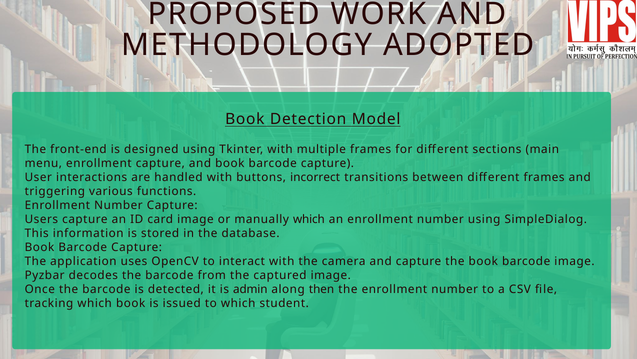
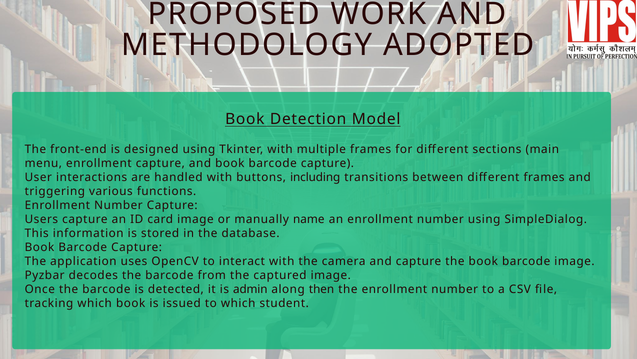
incorrect: incorrect -> including (315, 177)
manually which: which -> name (309, 219)
